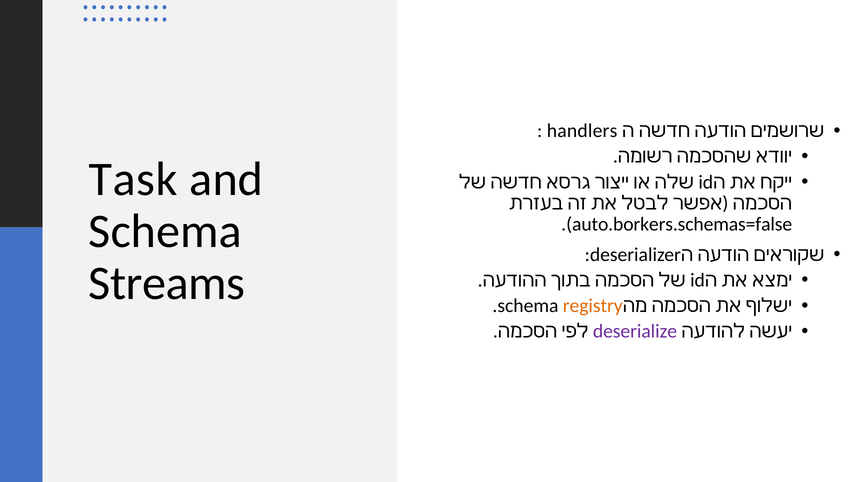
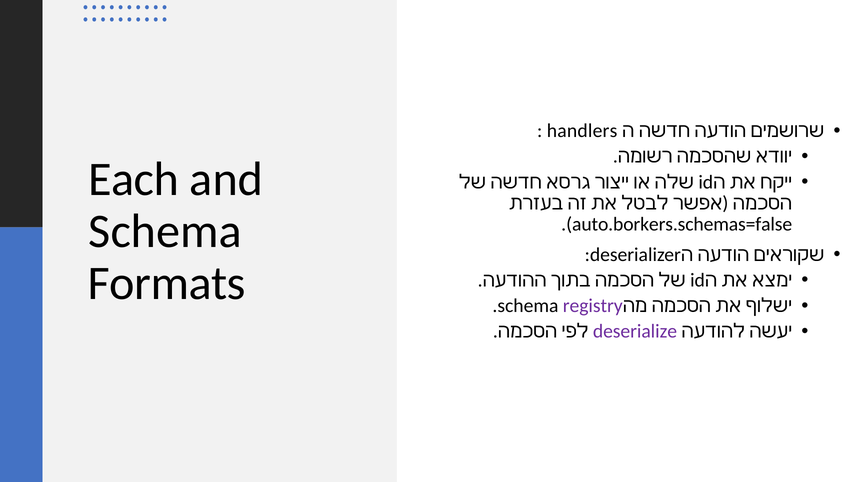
Task: Task -> Each (134, 179)
Streams: Streams -> Formats (167, 283)
registry colour: orange -> purple (593, 306)
